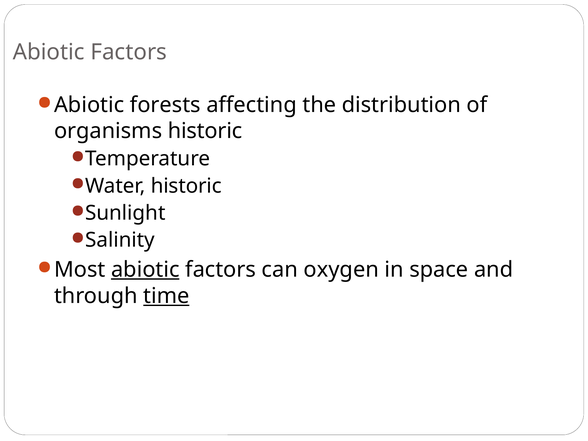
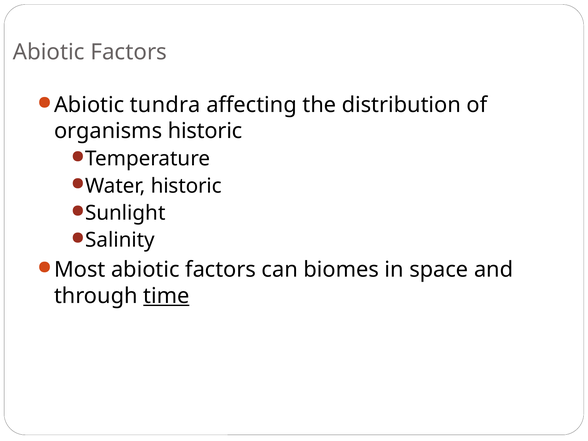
forests: forests -> tundra (165, 105)
abiotic underline: present -> none (145, 270)
oxygen: oxygen -> biomes (341, 270)
